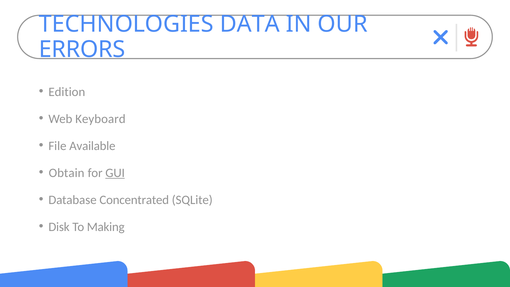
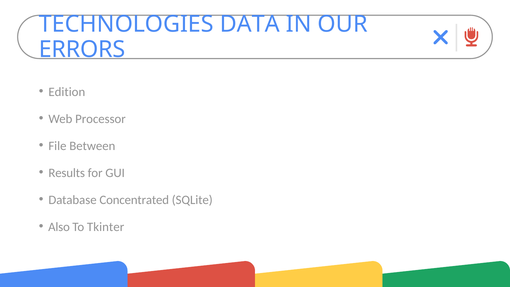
Keyboard: Keyboard -> Processor (100, 119)
Available: Available -> Between (92, 146)
Obtain: Obtain -> Results (67, 173)
GUI underline: present -> none (115, 173)
Disk: Disk -> Also (59, 227)
Making: Making -> Tkinter (106, 227)
